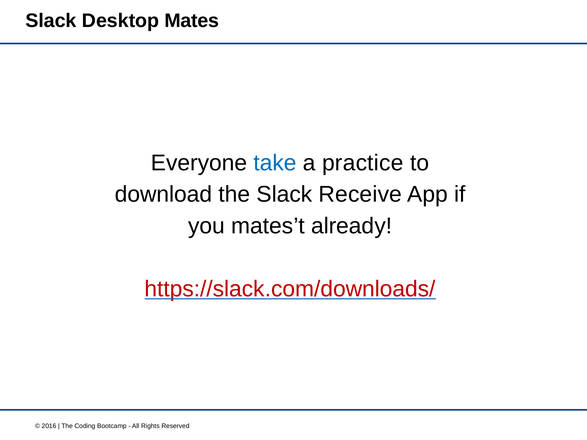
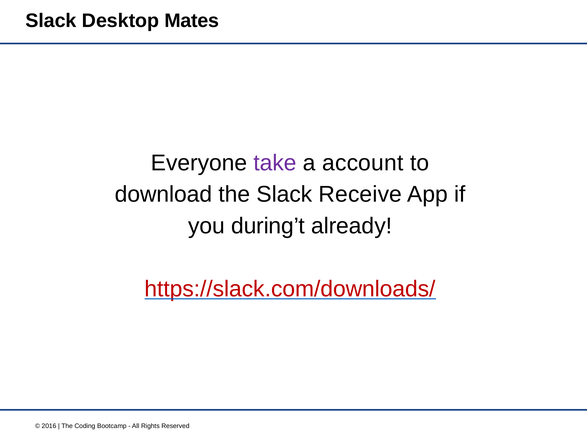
take colour: blue -> purple (275, 163)
practice: practice -> account (363, 163)
mates’t: mates’t -> during’t (268, 226)
